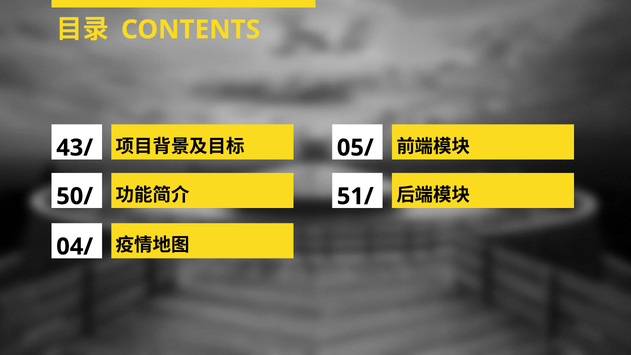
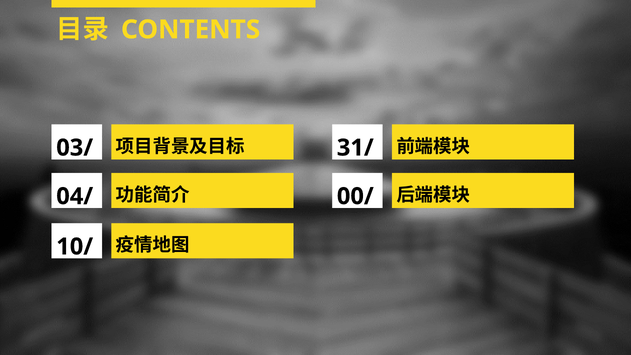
43/: 43/ -> 03/ (75, 148)
05/: 05/ -> 31/ (355, 148)
50/: 50/ -> 04/ (75, 196)
51/: 51/ -> 00/ (355, 196)
04/: 04/ -> 10/ (75, 247)
